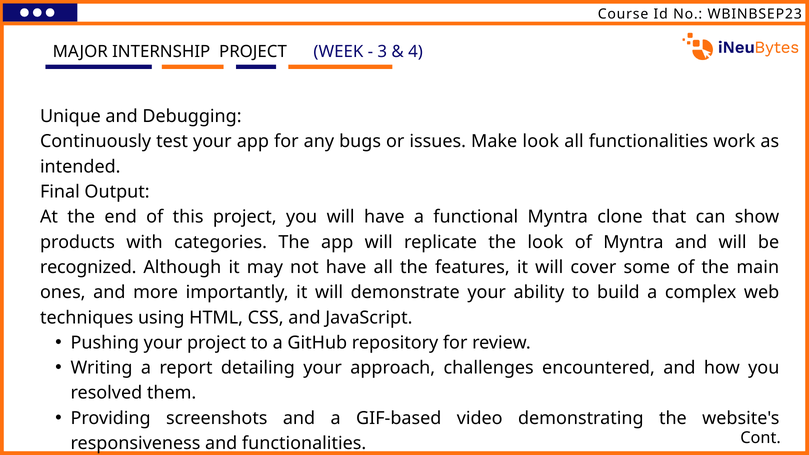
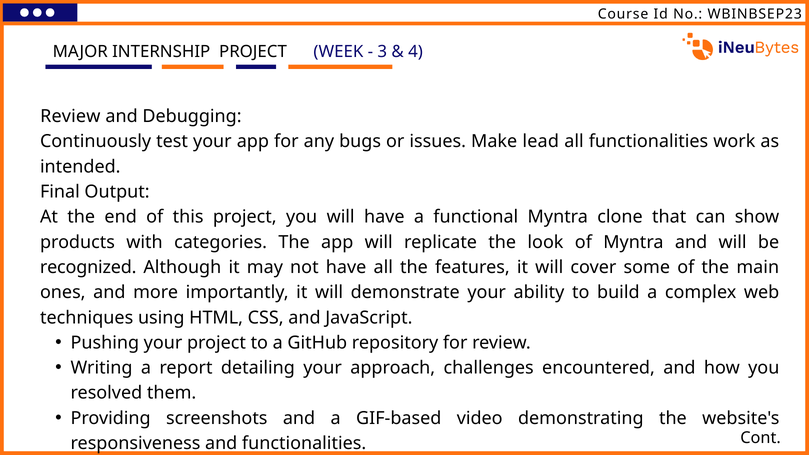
Unique: Unique -> Review (70, 116)
Make look: look -> lead (541, 141)
